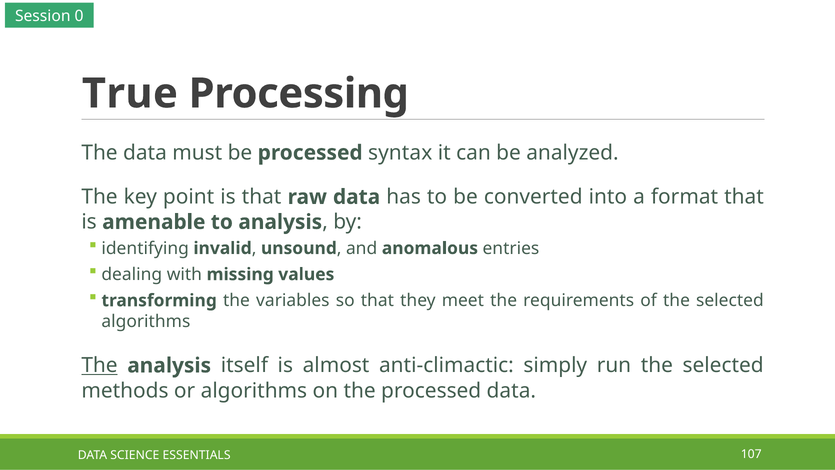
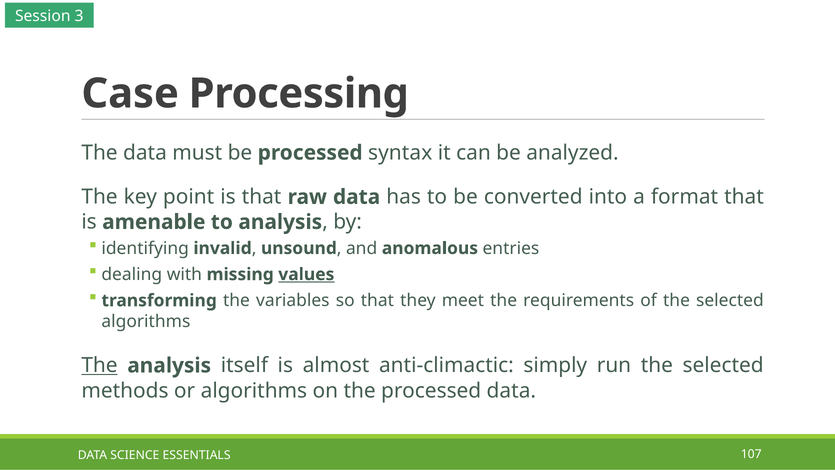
0: 0 -> 3 (79, 16)
True: True -> Case (130, 94)
values underline: none -> present (306, 274)
